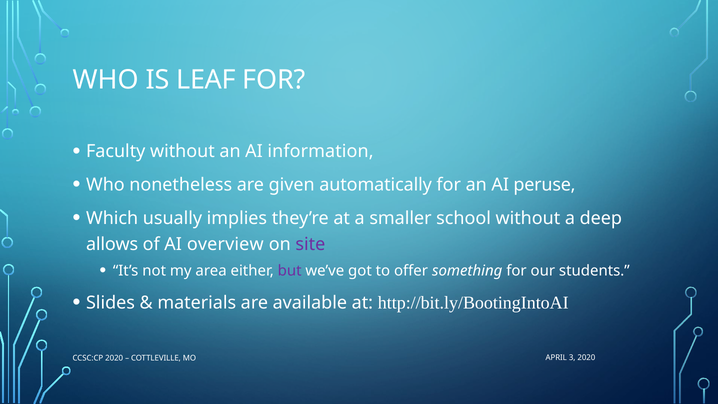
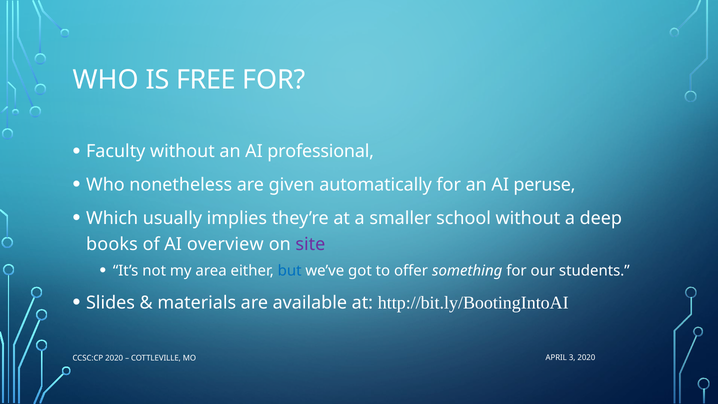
LEAF: LEAF -> FREE (206, 80)
information: information -> professional (321, 152)
allows: allows -> books (112, 244)
but colour: purple -> blue (290, 271)
